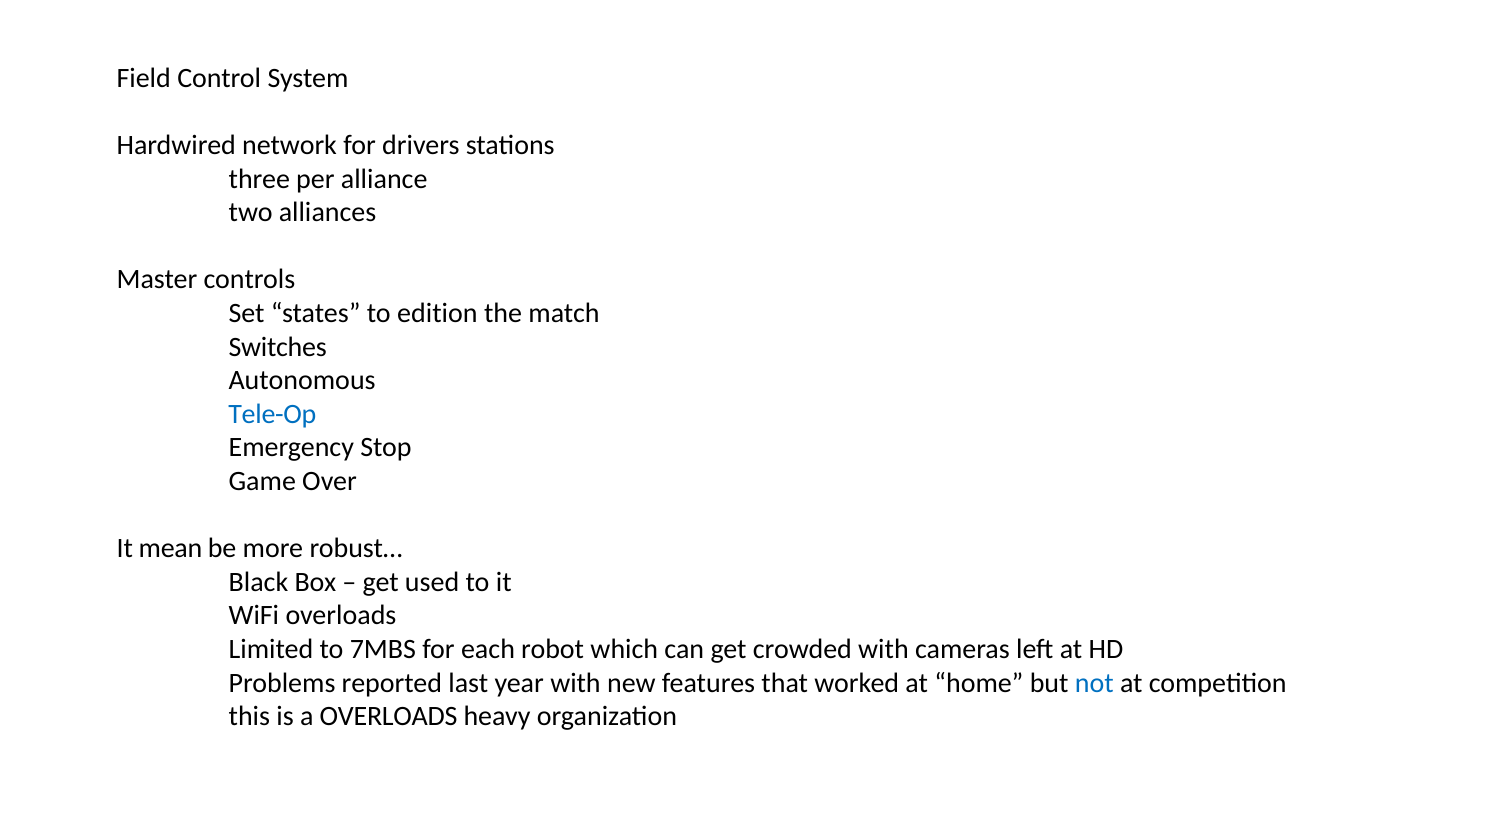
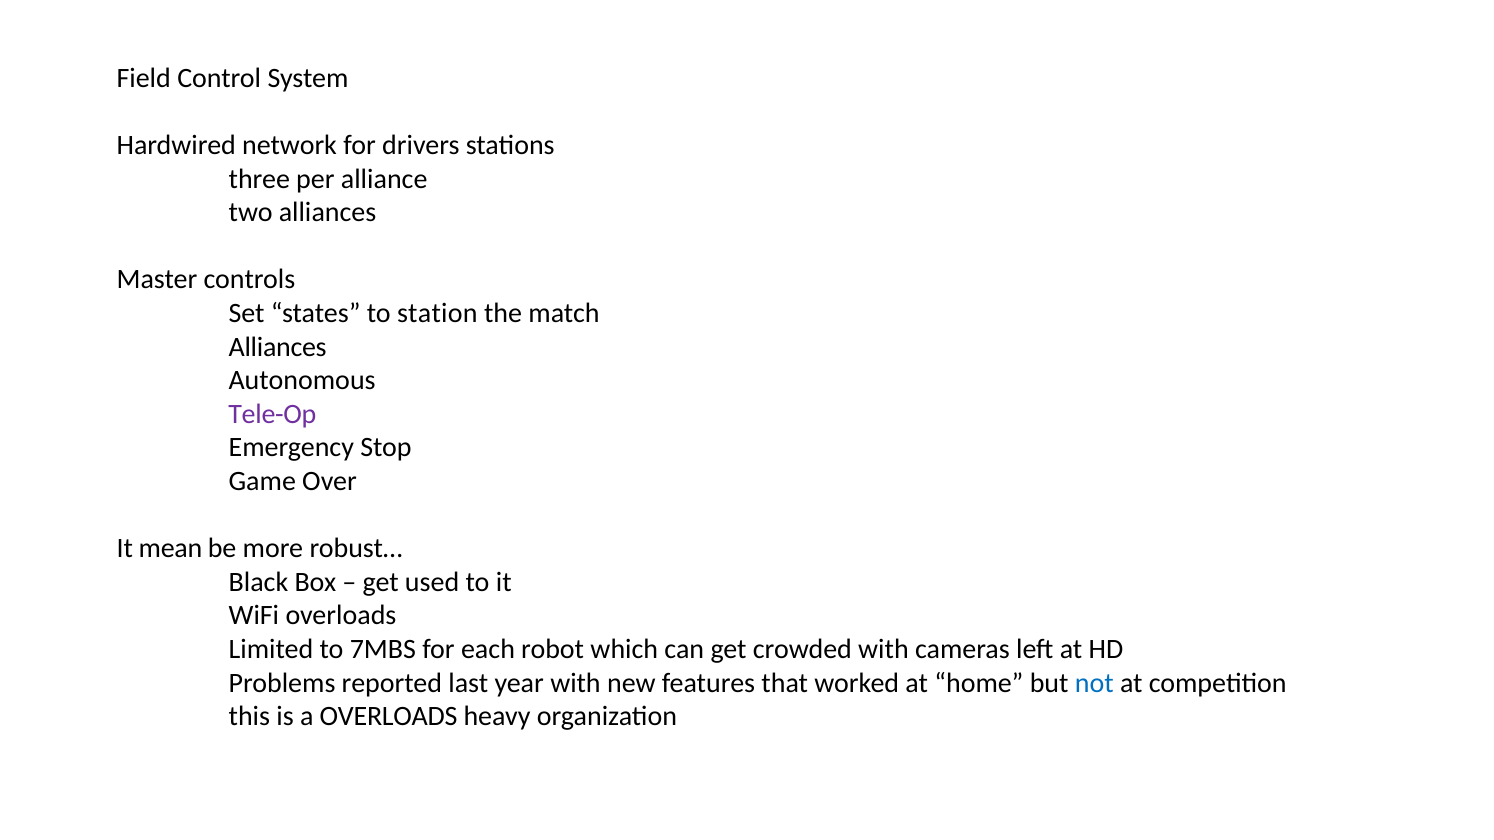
edition: edition -> station (437, 313)
Switches: Switches -> Alliances (278, 347)
Tele-Op colour: blue -> purple (272, 414)
